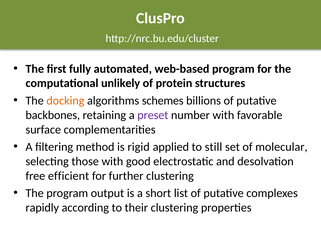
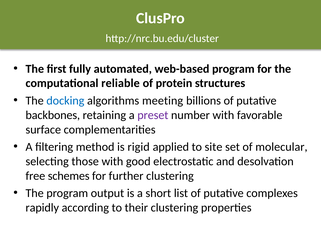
unlikely: unlikely -> reliable (120, 83)
docking colour: orange -> blue (65, 100)
schemes: schemes -> meeting (163, 100)
still: still -> site (214, 147)
efficient: efficient -> schemes (69, 176)
